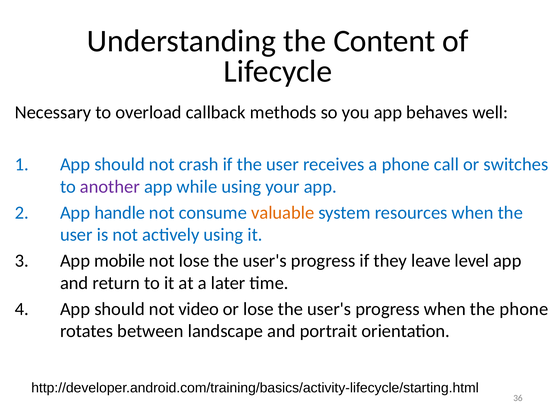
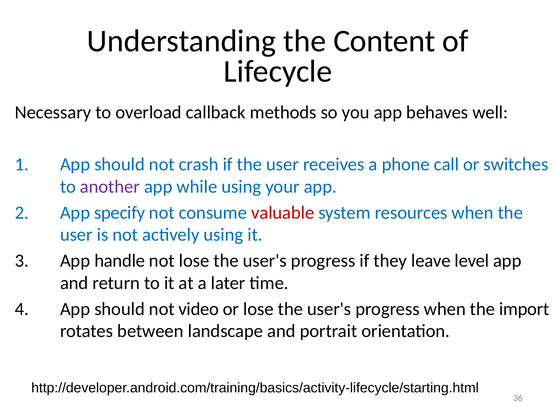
handle: handle -> specify (120, 213)
valuable colour: orange -> red (283, 213)
mobile: mobile -> handle (120, 261)
the phone: phone -> import (524, 309)
